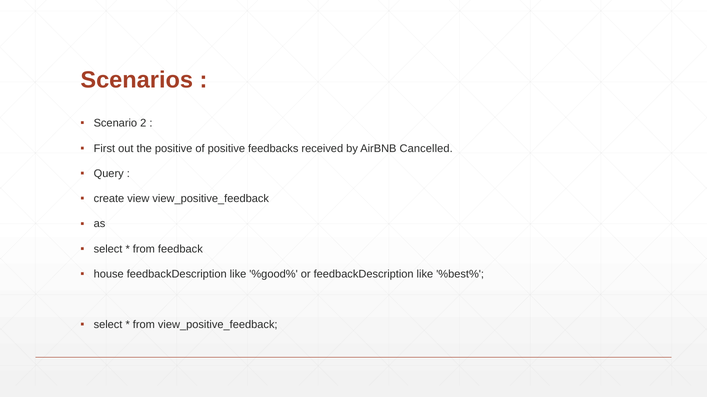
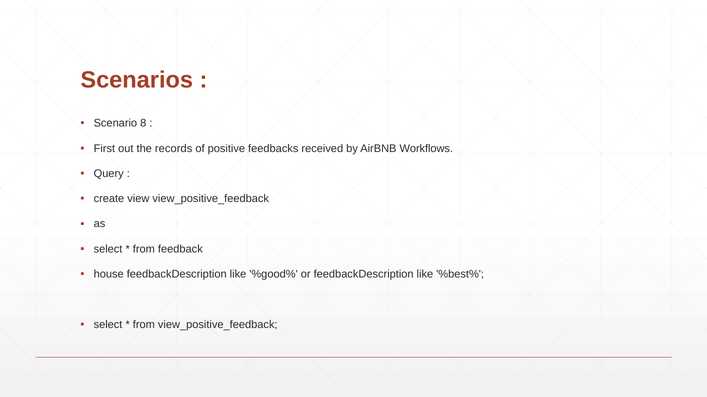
2: 2 -> 8 (143, 123)
the positive: positive -> records (174, 149)
Cancelled: Cancelled -> Workflows (426, 149)
